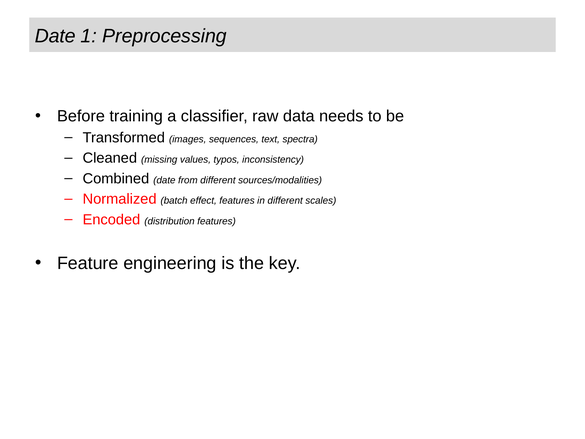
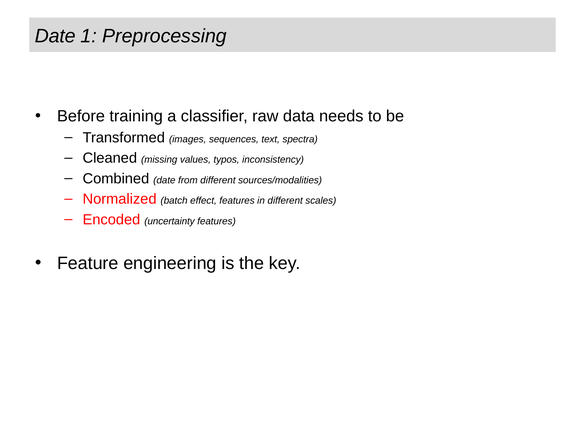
distribution: distribution -> uncertainty (170, 221)
